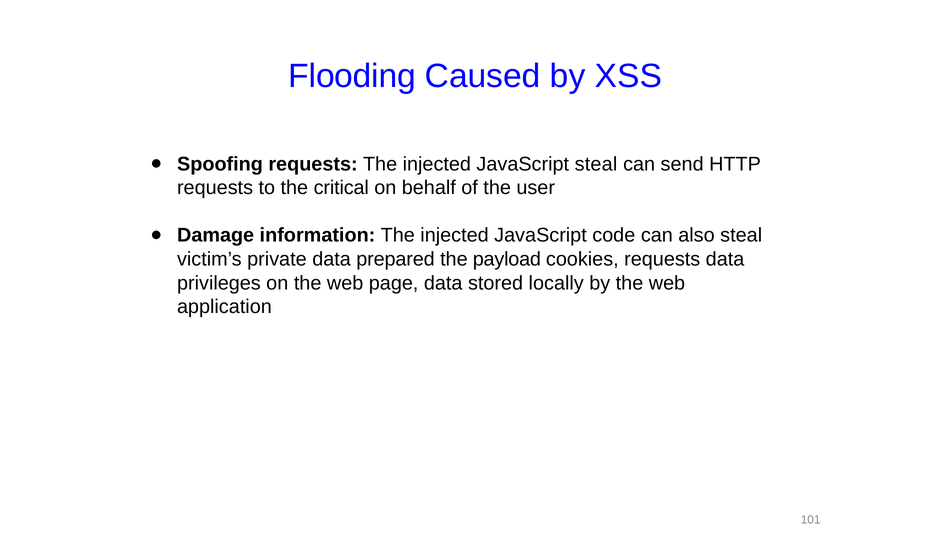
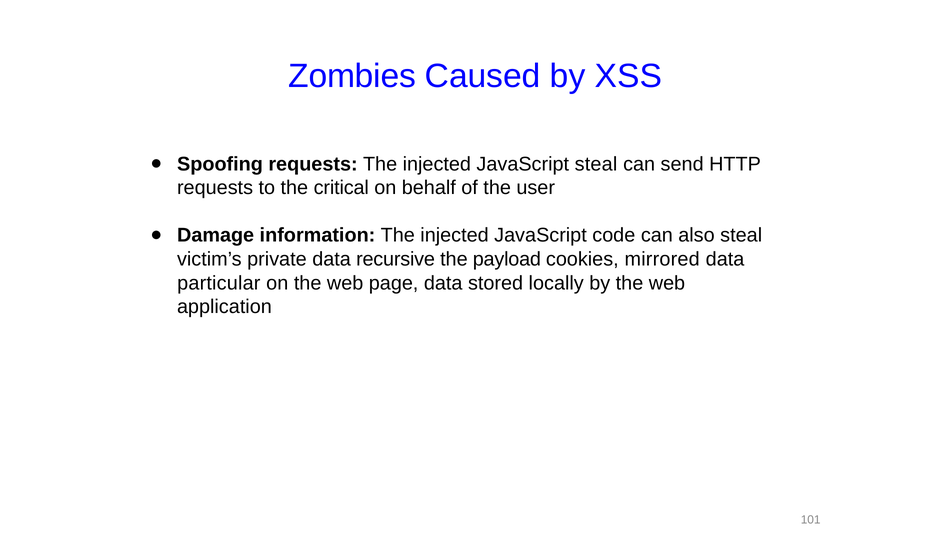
Flooding: Flooding -> Zombies (352, 76)
prepared: prepared -> recursive (396, 259)
cookies requests: requests -> mirrored (662, 259)
privileges: privileges -> particular (219, 283)
